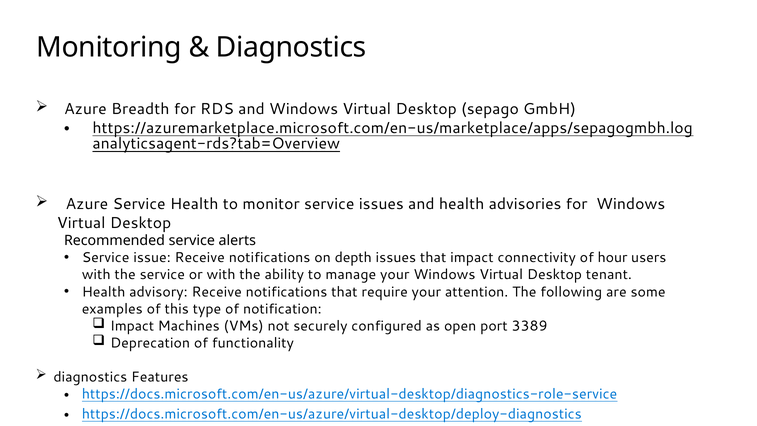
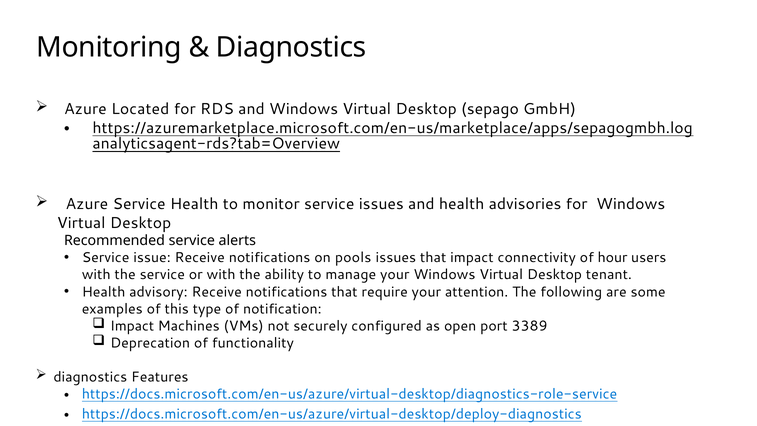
Breadth: Breadth -> Located (140, 109)
depth: depth -> pools (353, 258)
